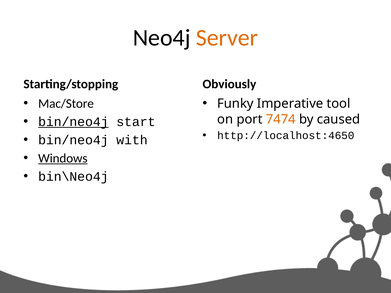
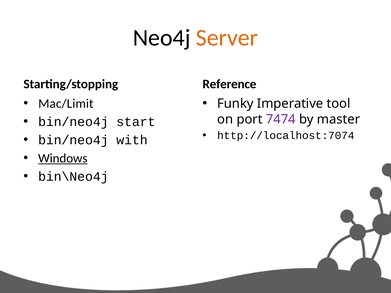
Obviously: Obviously -> Reference (229, 84)
Mac/Store: Mac/Store -> Mac/Limit (66, 104)
bin/neo4j underline: present -> none (73, 122)
7474 colour: orange -> purple (281, 119)
caused: caused -> master (339, 119)
http://localhost:4650: http://localhost:4650 -> http://localhost:7074 (286, 136)
